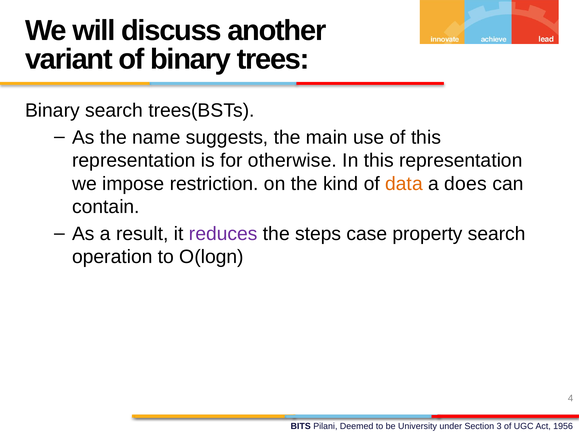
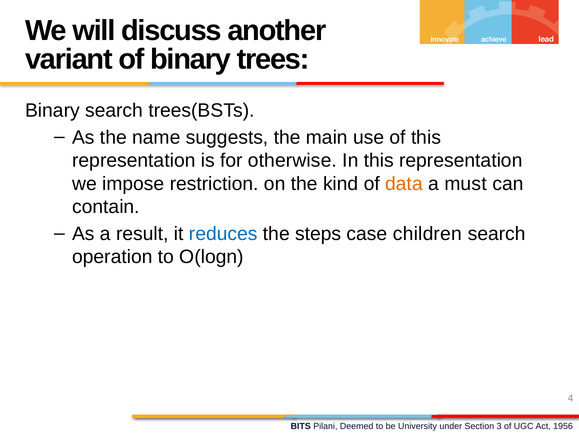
does: does -> must (466, 184)
reduces colour: purple -> blue (223, 234)
property: property -> children (427, 234)
